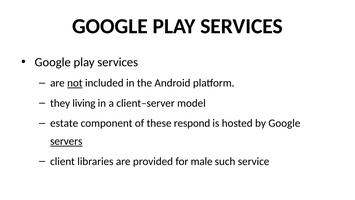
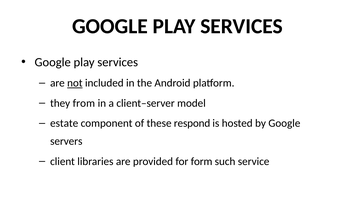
living: living -> from (84, 103)
servers underline: present -> none (66, 141)
male: male -> form (202, 161)
